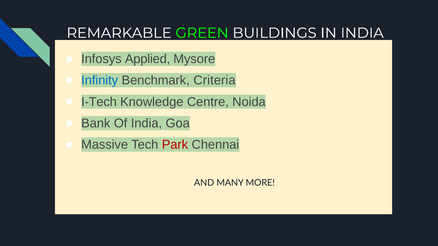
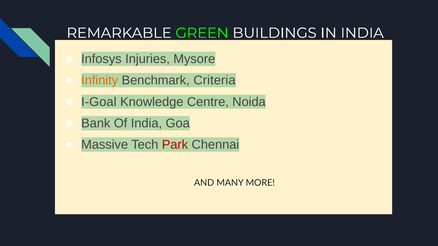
Applied: Applied -> Injuries (148, 59)
Infinity colour: blue -> orange (100, 81)
I-Tech: I-Tech -> I-Goal (99, 102)
